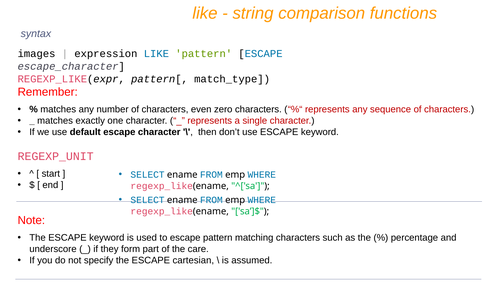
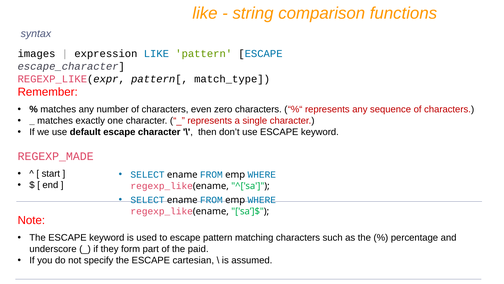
REGEXP_UNIT: REGEXP_UNIT -> REGEXP_MADE (56, 156)
care: care -> paid (198, 249)
